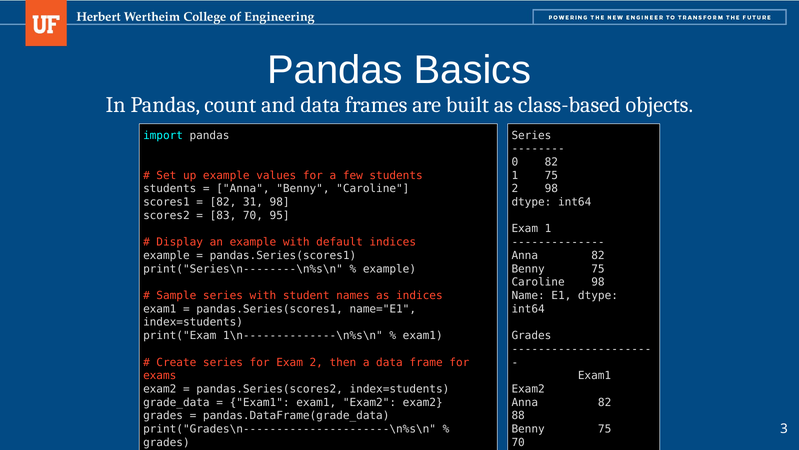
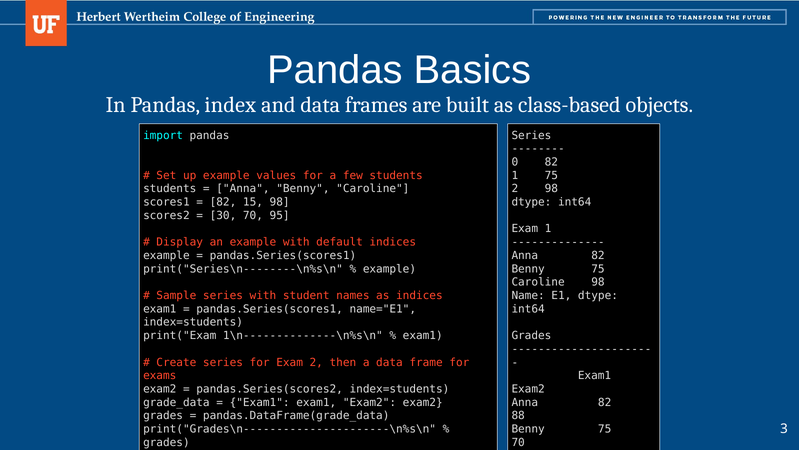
count: count -> index (230, 105)
31: 31 -> 15 (253, 202)
83: 83 -> 30 (223, 215)
